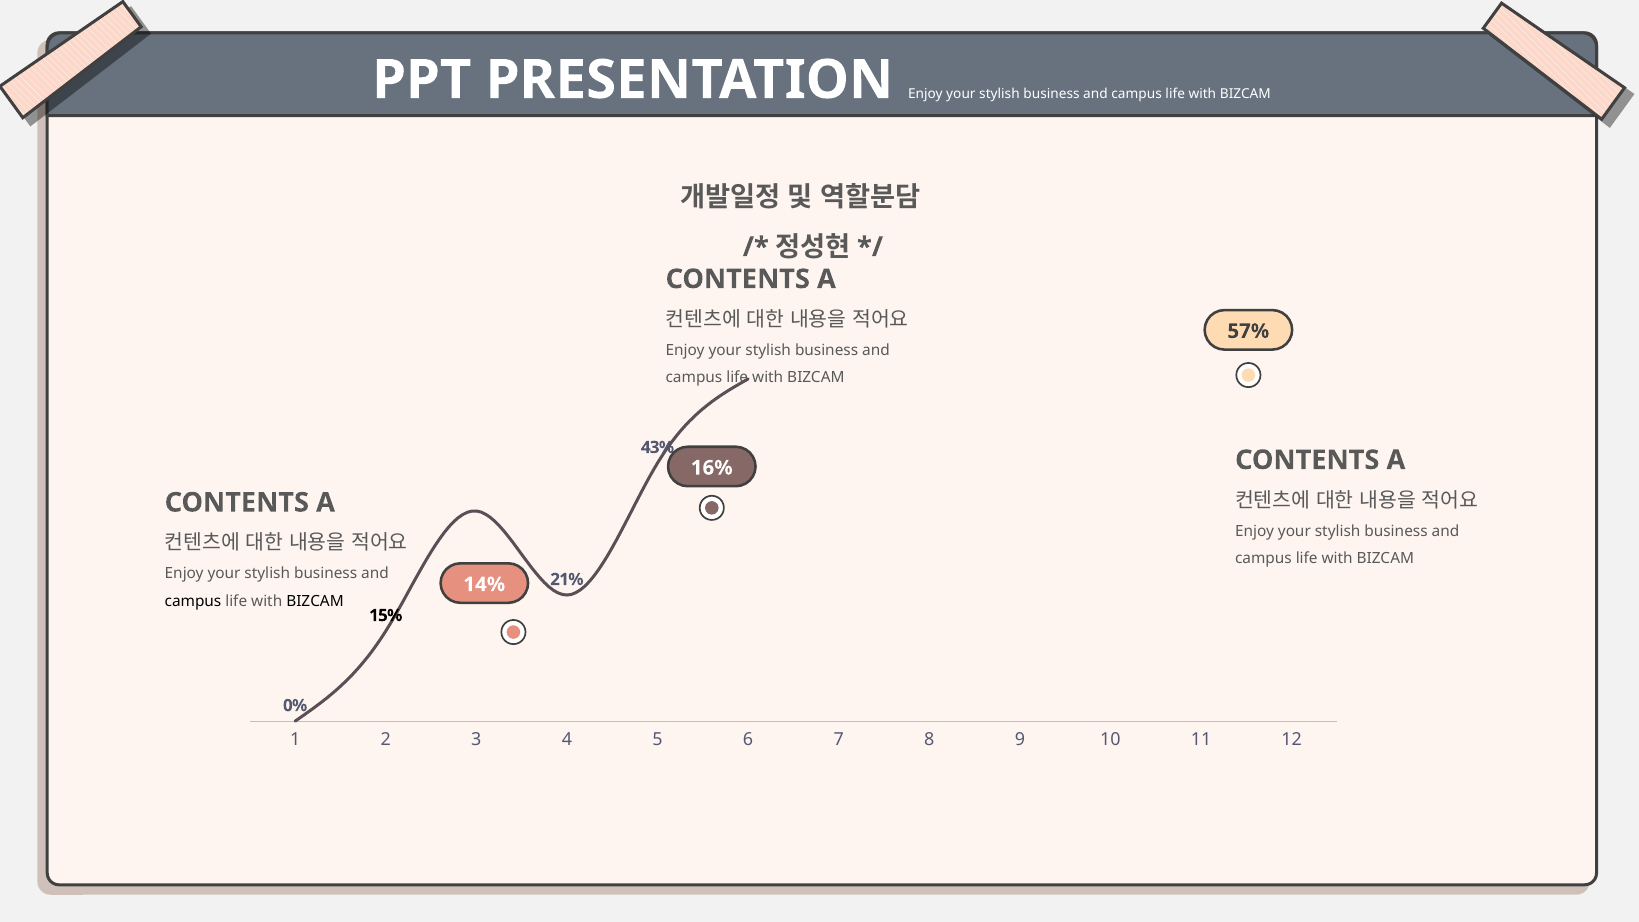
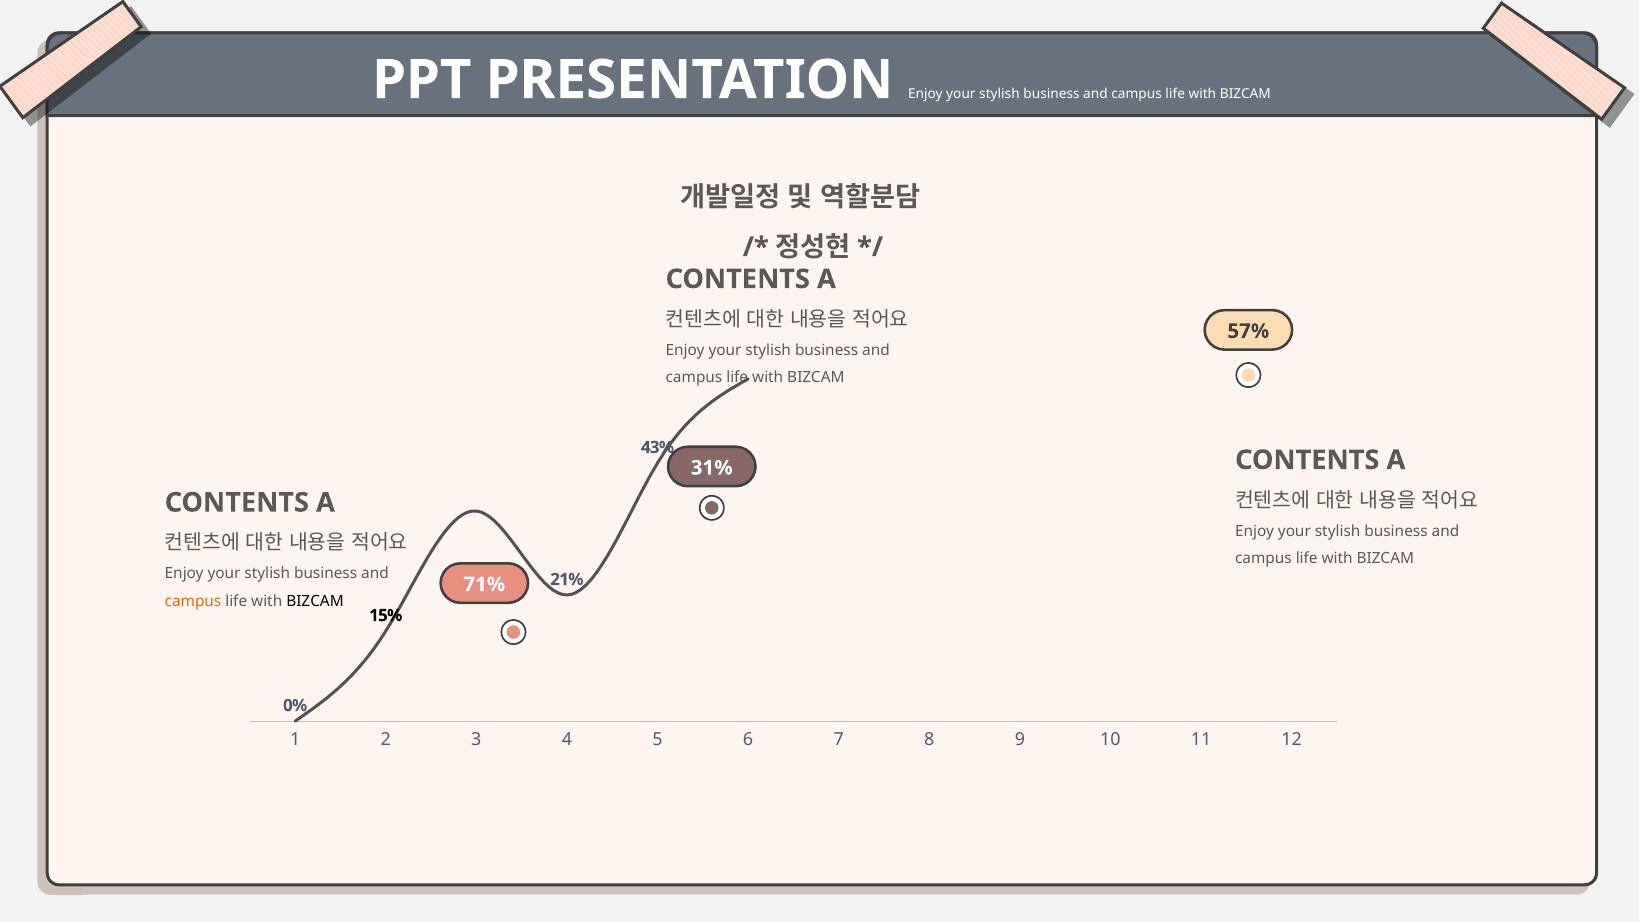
16%: 16% -> 31% (712, 468)
14%: 14% -> 71% (484, 584)
campus colour: black -> orange (193, 601)
